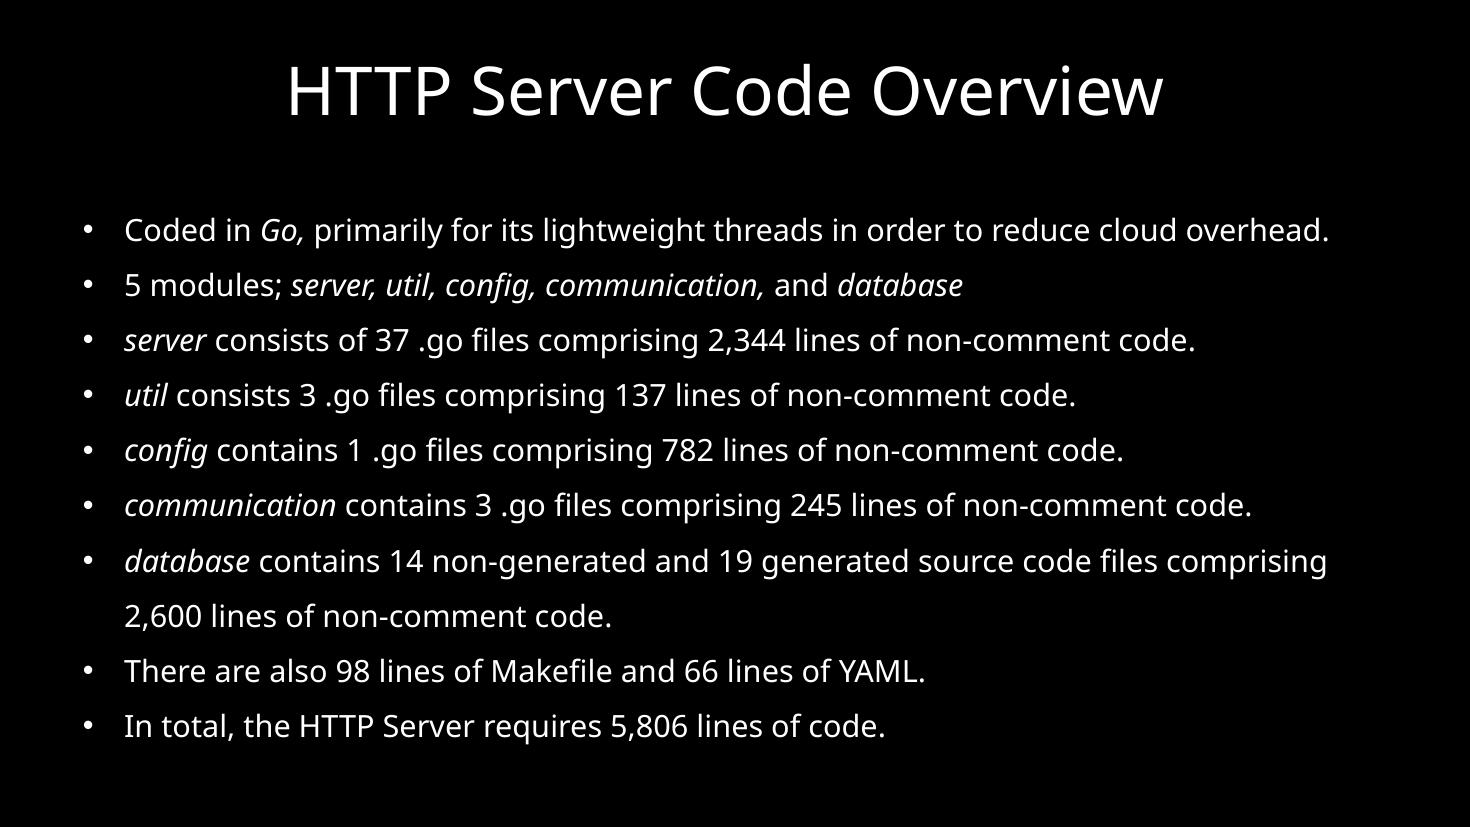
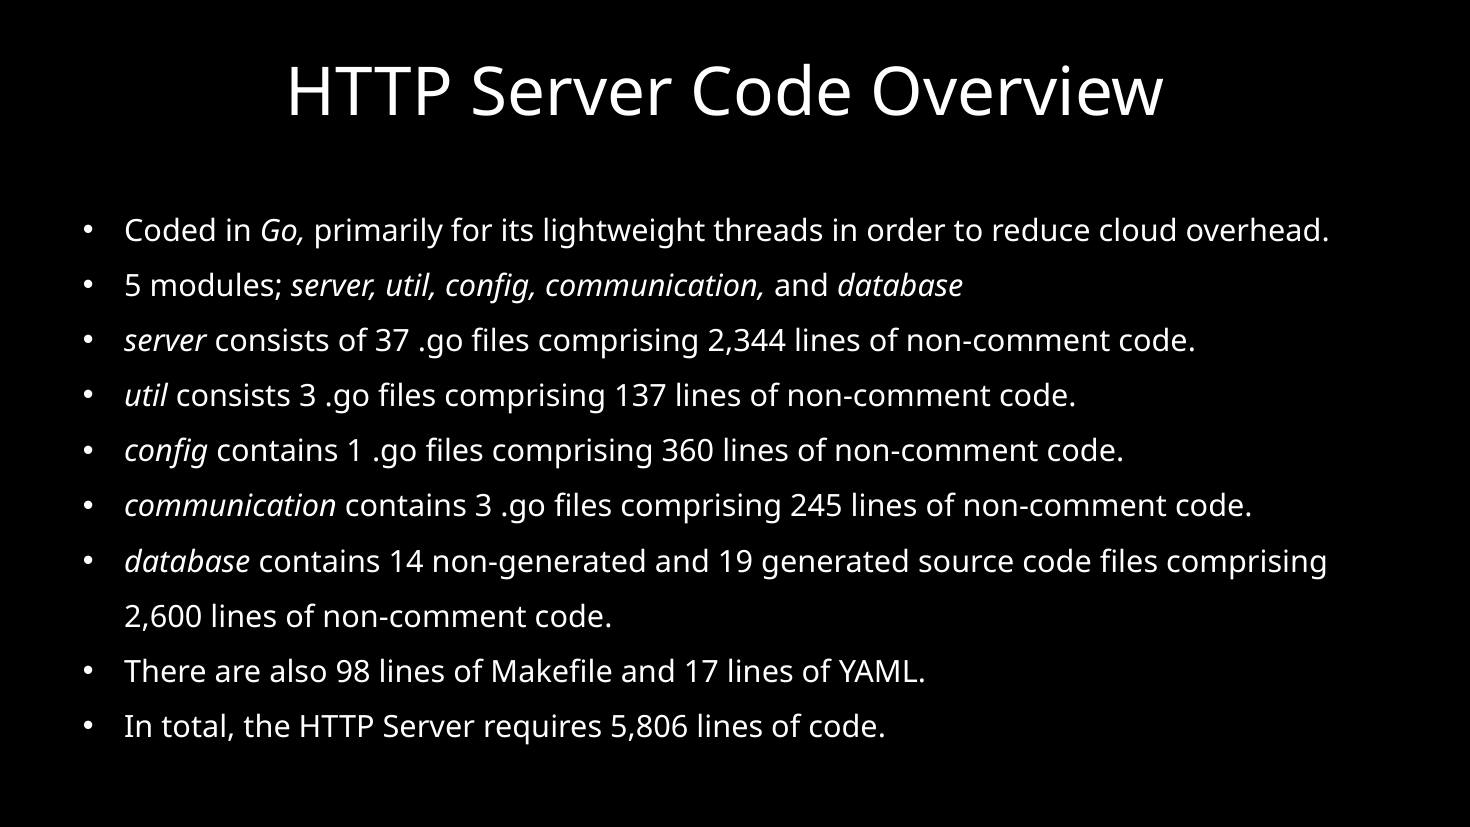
782: 782 -> 360 (688, 452)
66: 66 -> 17 (701, 672)
